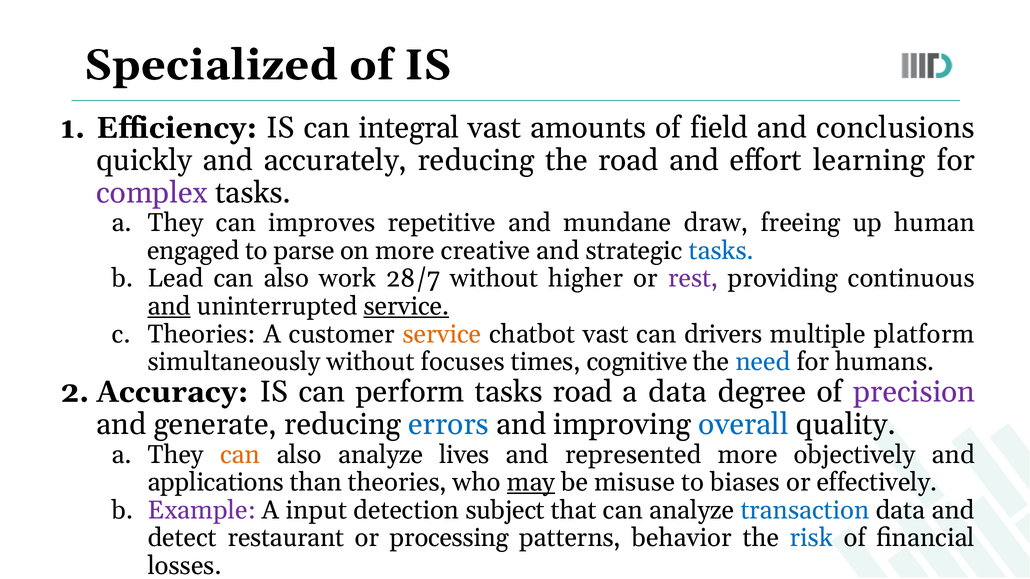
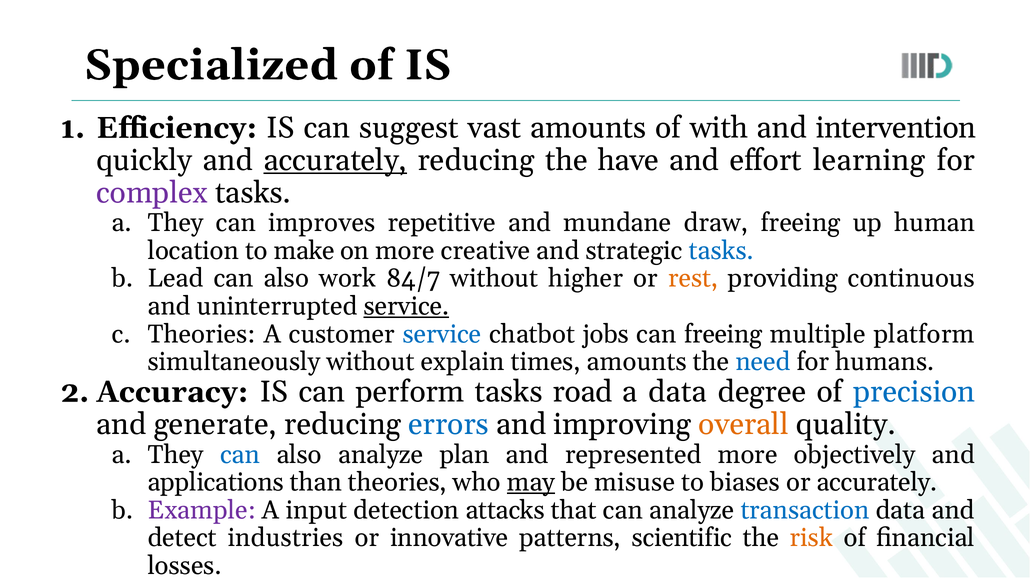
integral: integral -> suggest (409, 128)
field: field -> with (719, 128)
conclusions: conclusions -> intervention (896, 128)
accurately underline: none -> present (335, 160)
the road: road -> have (628, 160)
engaged: engaged -> location (193, 251)
parse: parse -> make (304, 251)
28/7: 28/7 -> 84/7 (413, 279)
rest colour: purple -> orange (693, 279)
and underline: present -> none (169, 307)
service colour: orange -> blue (442, 334)
chatbot vast: vast -> jobs (606, 334)
can drivers: drivers -> freeing (723, 334)
focuses: focuses -> explain (463, 362)
times cognitive: cognitive -> amounts (637, 362)
precision colour: purple -> blue (914, 392)
overall colour: blue -> orange (744, 425)
can colour: orange -> blue (240, 455)
lives: lives -> plan (464, 455)
or effectively: effectively -> accurately (877, 483)
subject: subject -> attacks (505, 510)
restaurant: restaurant -> industries (286, 538)
processing: processing -> innovative (449, 538)
behavior: behavior -> scientific (682, 538)
risk colour: blue -> orange (811, 538)
